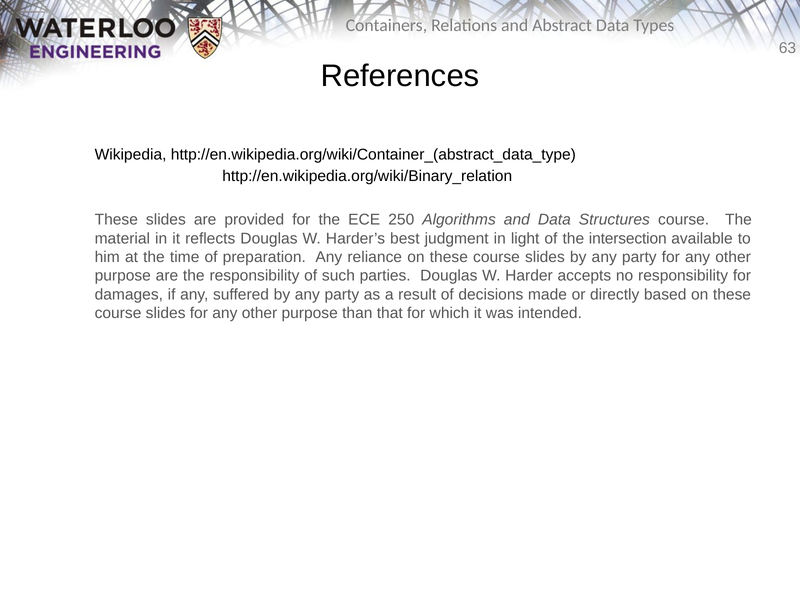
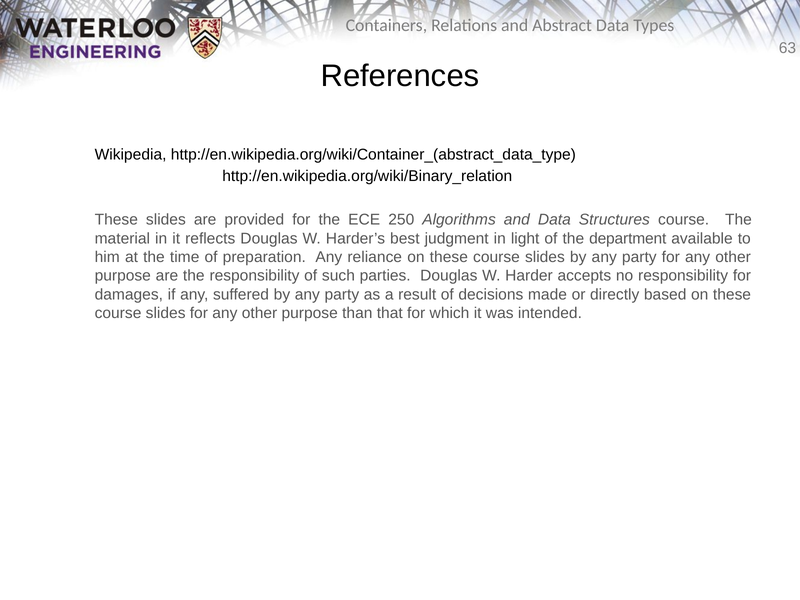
intersection: intersection -> department (628, 238)
